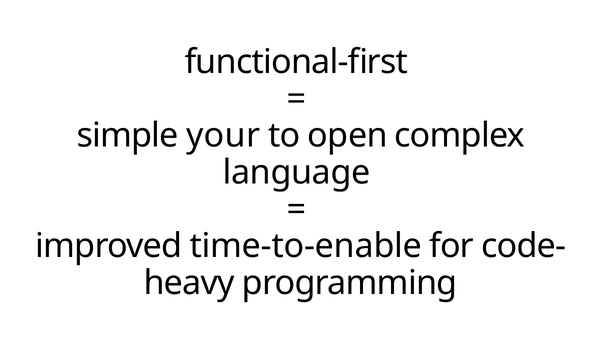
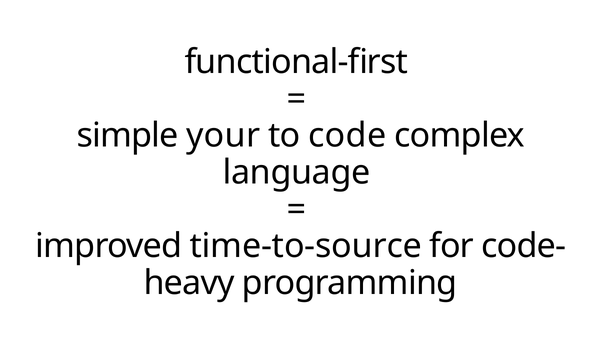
open: open -> code (347, 136)
time-to-enable: time-to-enable -> time-to-source (306, 246)
